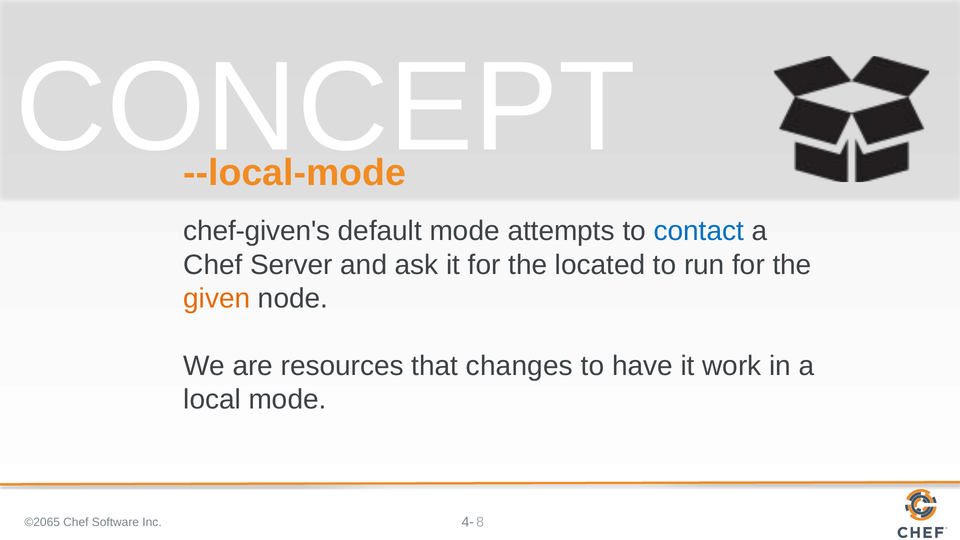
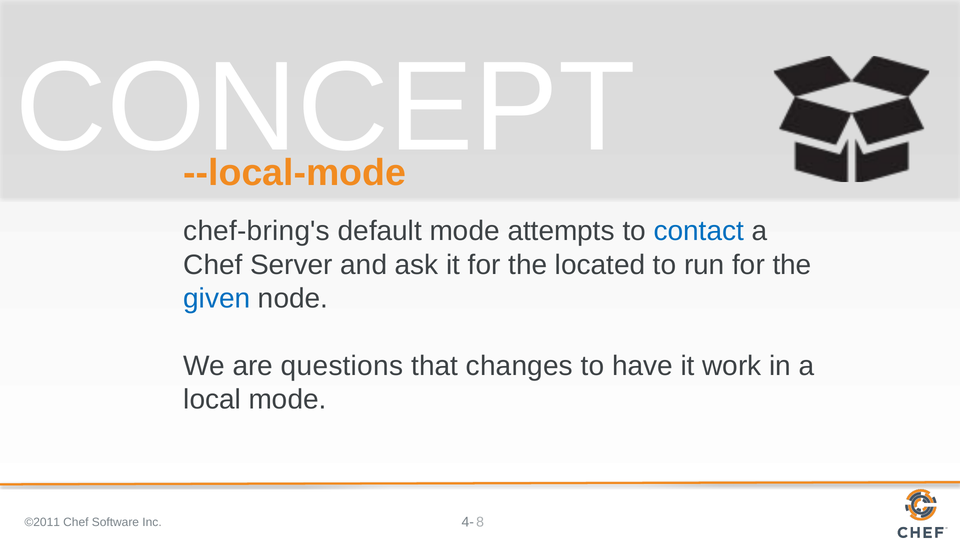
chef-given's: chef-given's -> chef-bring's (257, 231)
given colour: orange -> blue (217, 298)
resources: resources -> questions (342, 366)
©2065: ©2065 -> ©2011 (42, 522)
